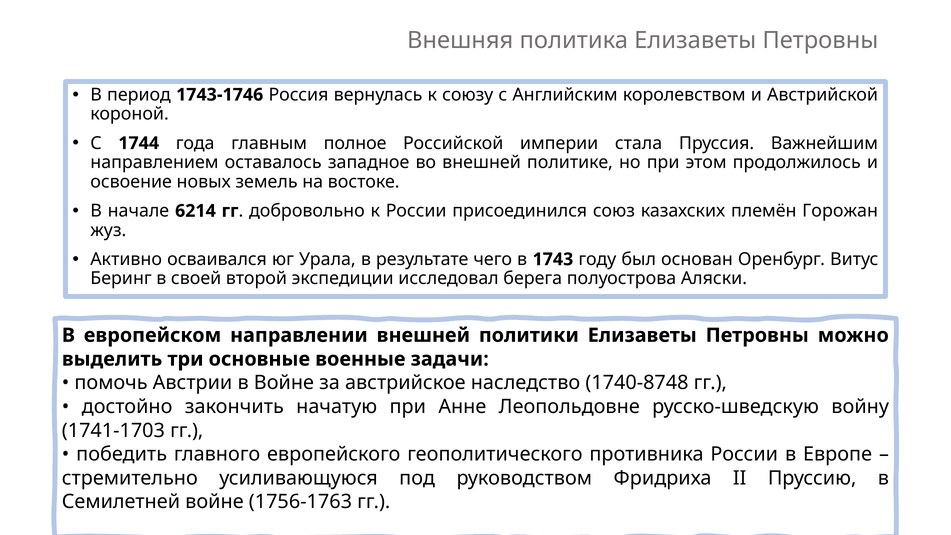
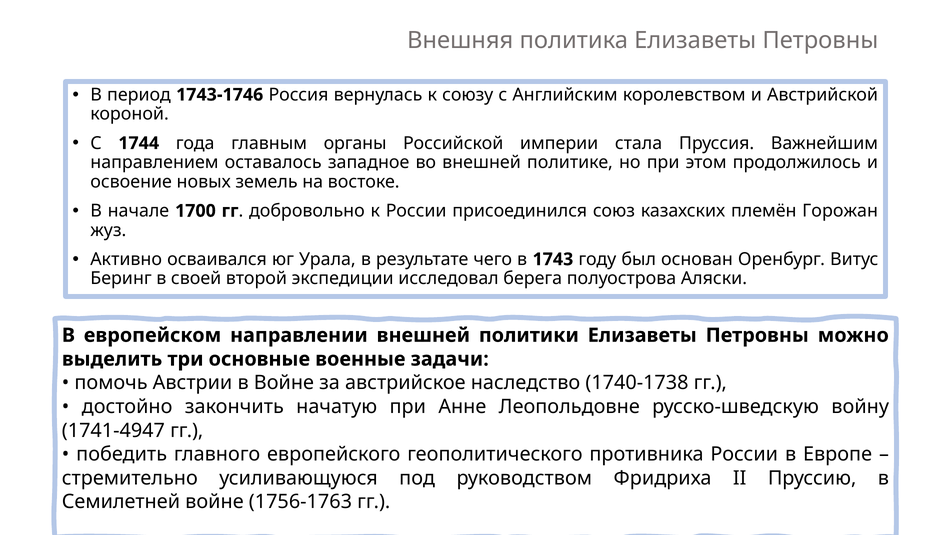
полное: полное -> органы (355, 143)
6214: 6214 -> 1700 (195, 211)
1740-8748: 1740-8748 -> 1740-1738 (637, 383)
1741-1703: 1741-1703 -> 1741-4947 (113, 430)
